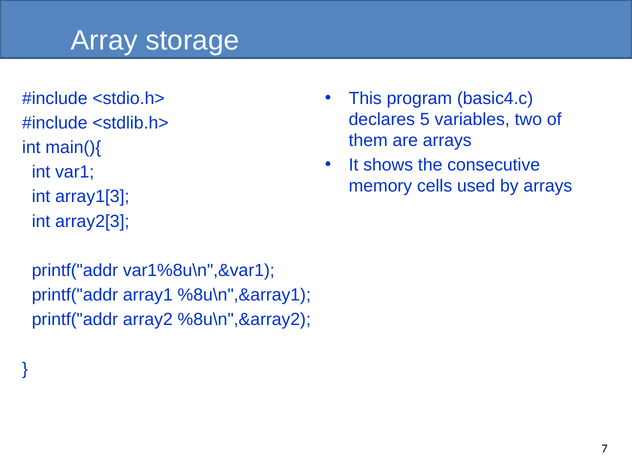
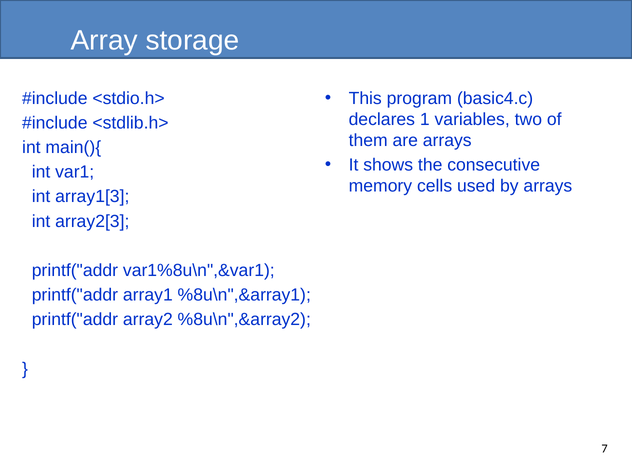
5: 5 -> 1 (425, 119)
